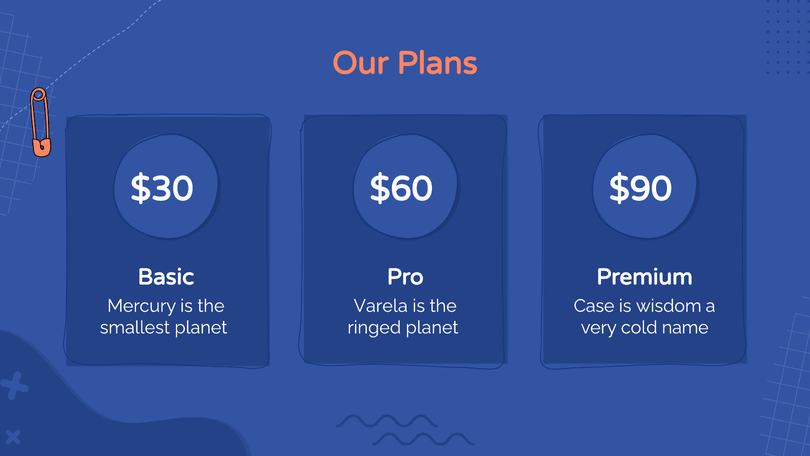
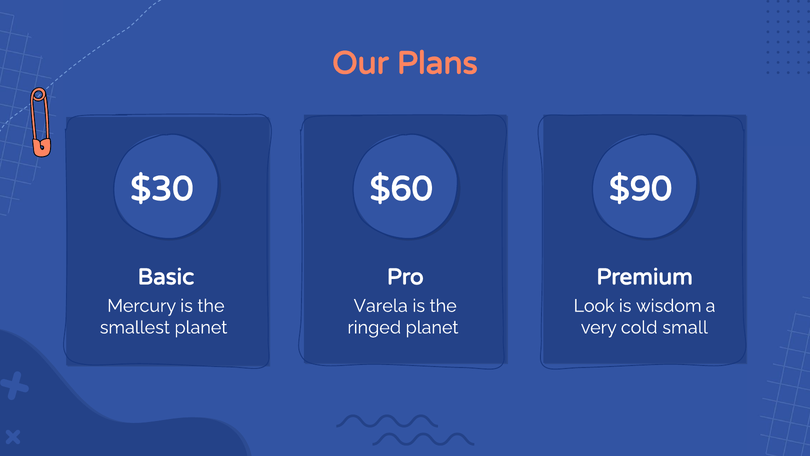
Case: Case -> Look (594, 306)
name: name -> small (685, 327)
